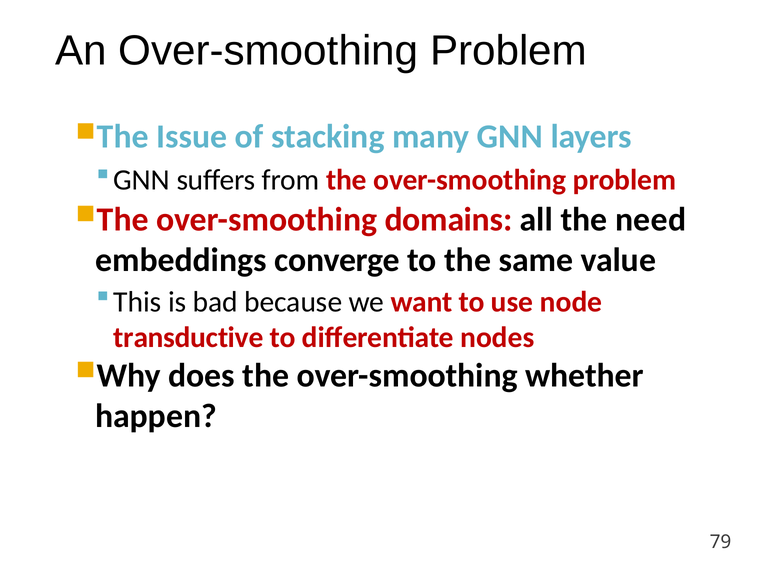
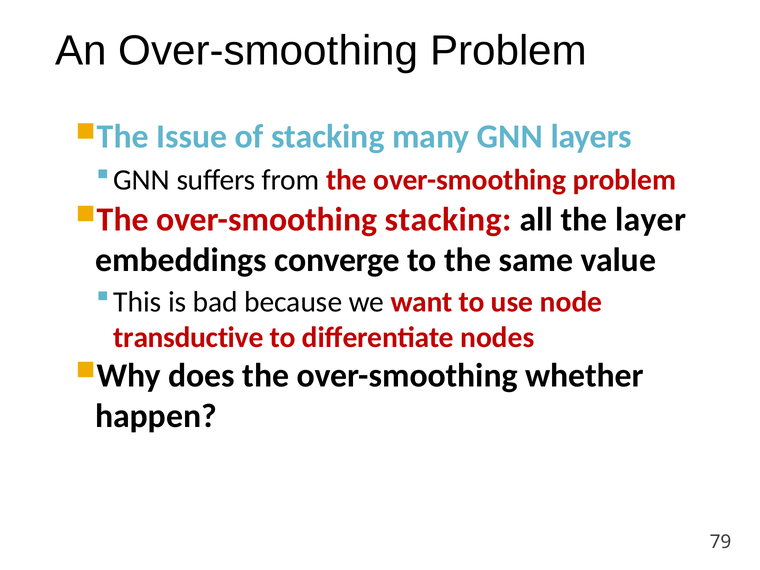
over-smoothing domains: domains -> stacking (448, 220)
need: need -> layer (651, 220)
